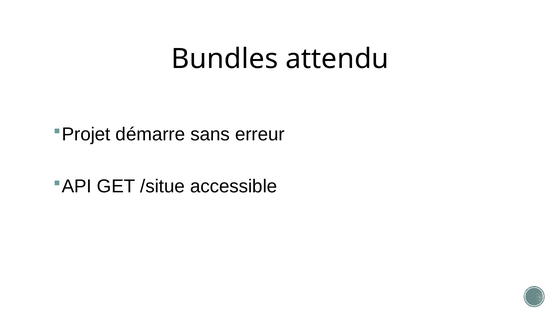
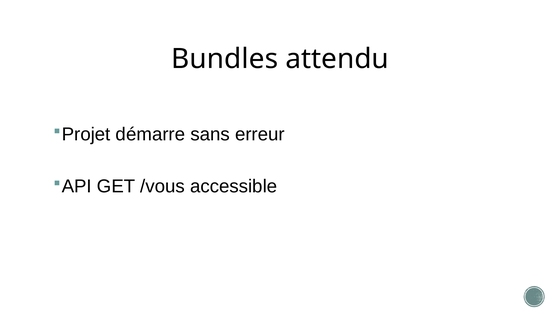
/situe: /situe -> /vous (163, 186)
